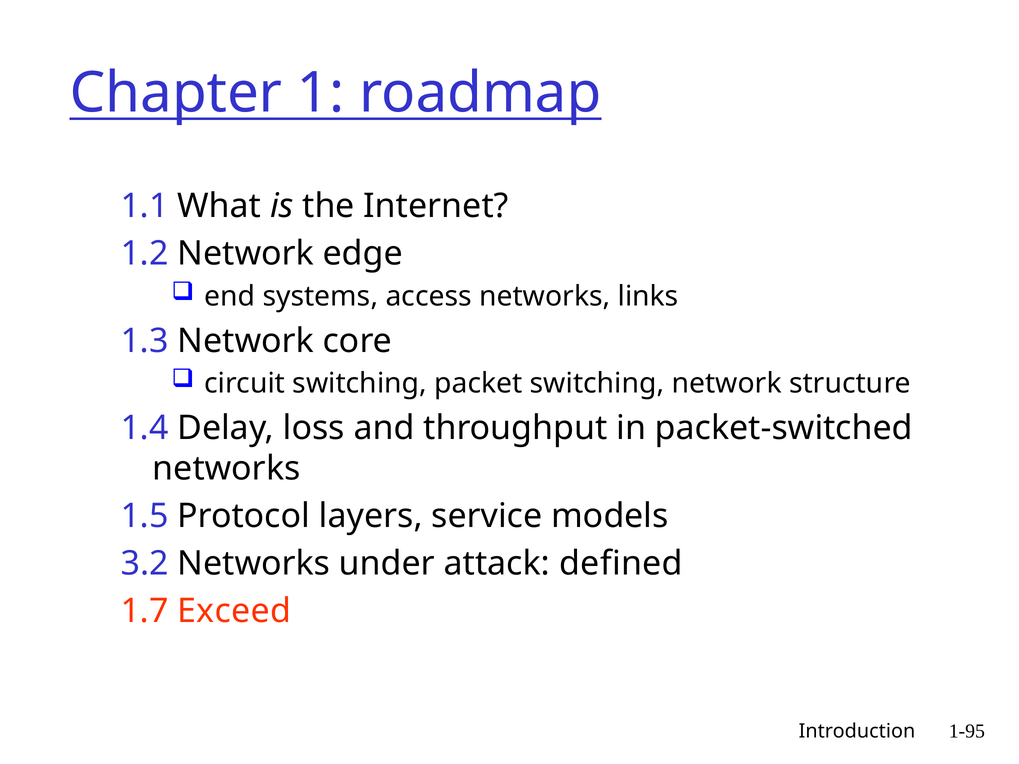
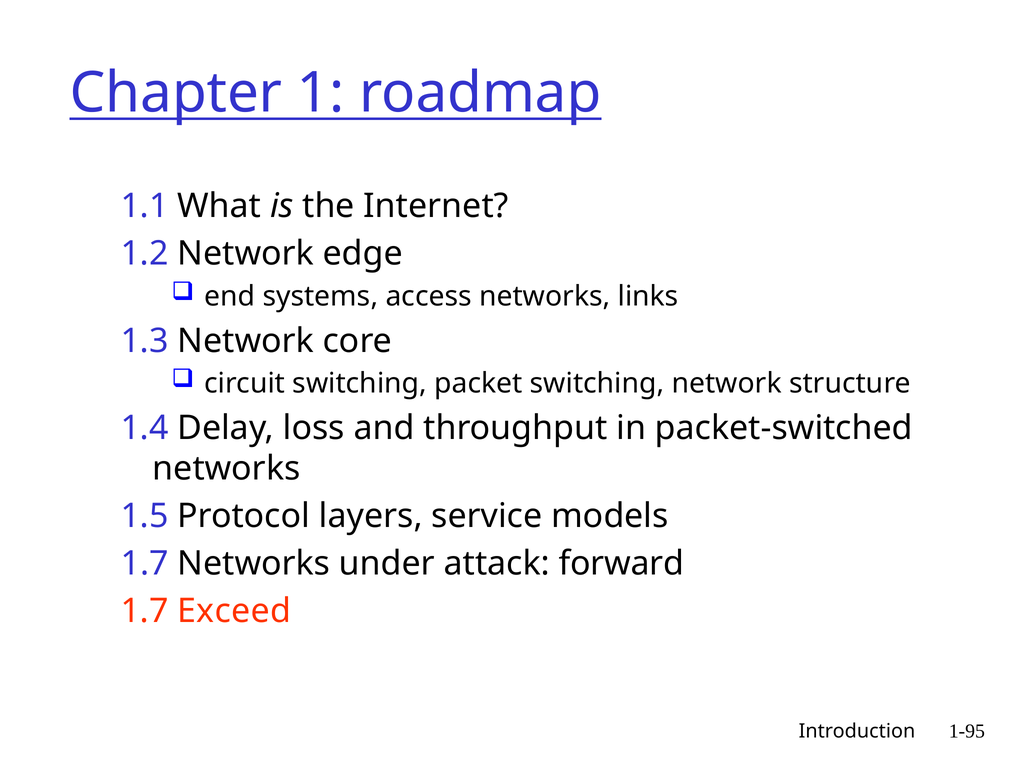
3.2: 3.2 -> 1.7 (145, 564)
defined: defined -> forward (621, 564)
